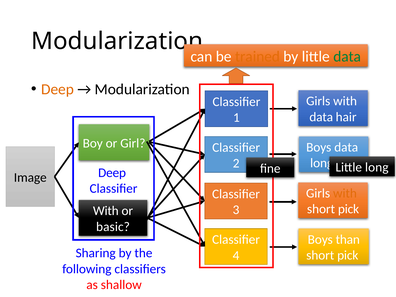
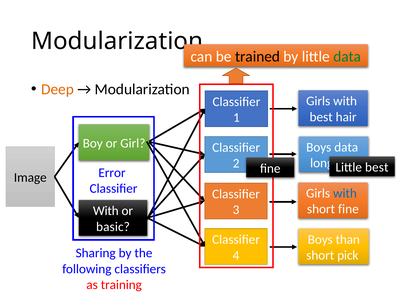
trained colour: orange -> black (258, 56)
data: data -> best (321, 117)
long: long -> best (377, 167)
Deep: Deep -> Error (112, 173)
with colour: orange -> blue (345, 193)
pick: pick -> fine (348, 209)
shallow: shallow -> training (121, 285)
